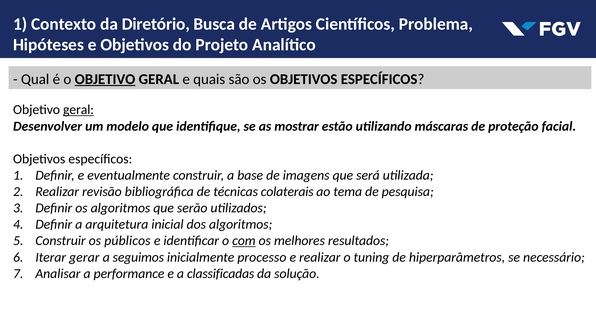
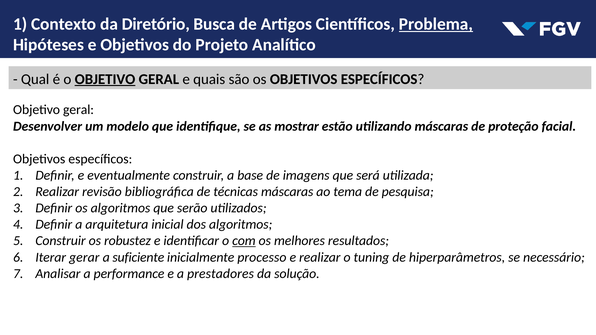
Problema underline: none -> present (436, 24)
geral underline: present -> none (78, 110)
técnicas colaterais: colaterais -> máscaras (287, 192)
públicos: públicos -> robustez (128, 241)
seguimos: seguimos -> suficiente (138, 257)
classificadas: classificadas -> prestadores (221, 274)
